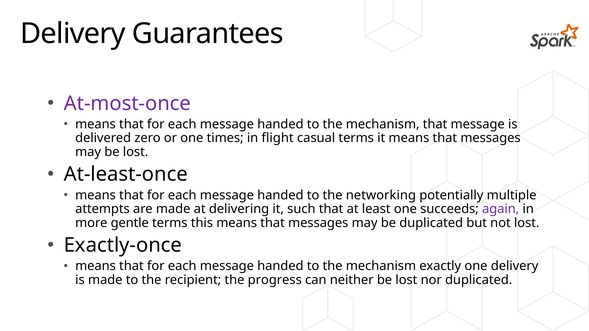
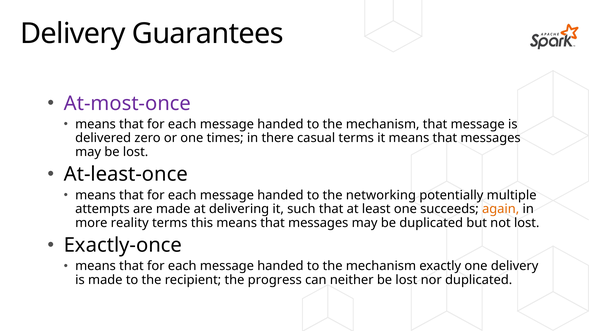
flight: flight -> there (278, 138)
again colour: purple -> orange (501, 209)
gentle: gentle -> reality (130, 223)
